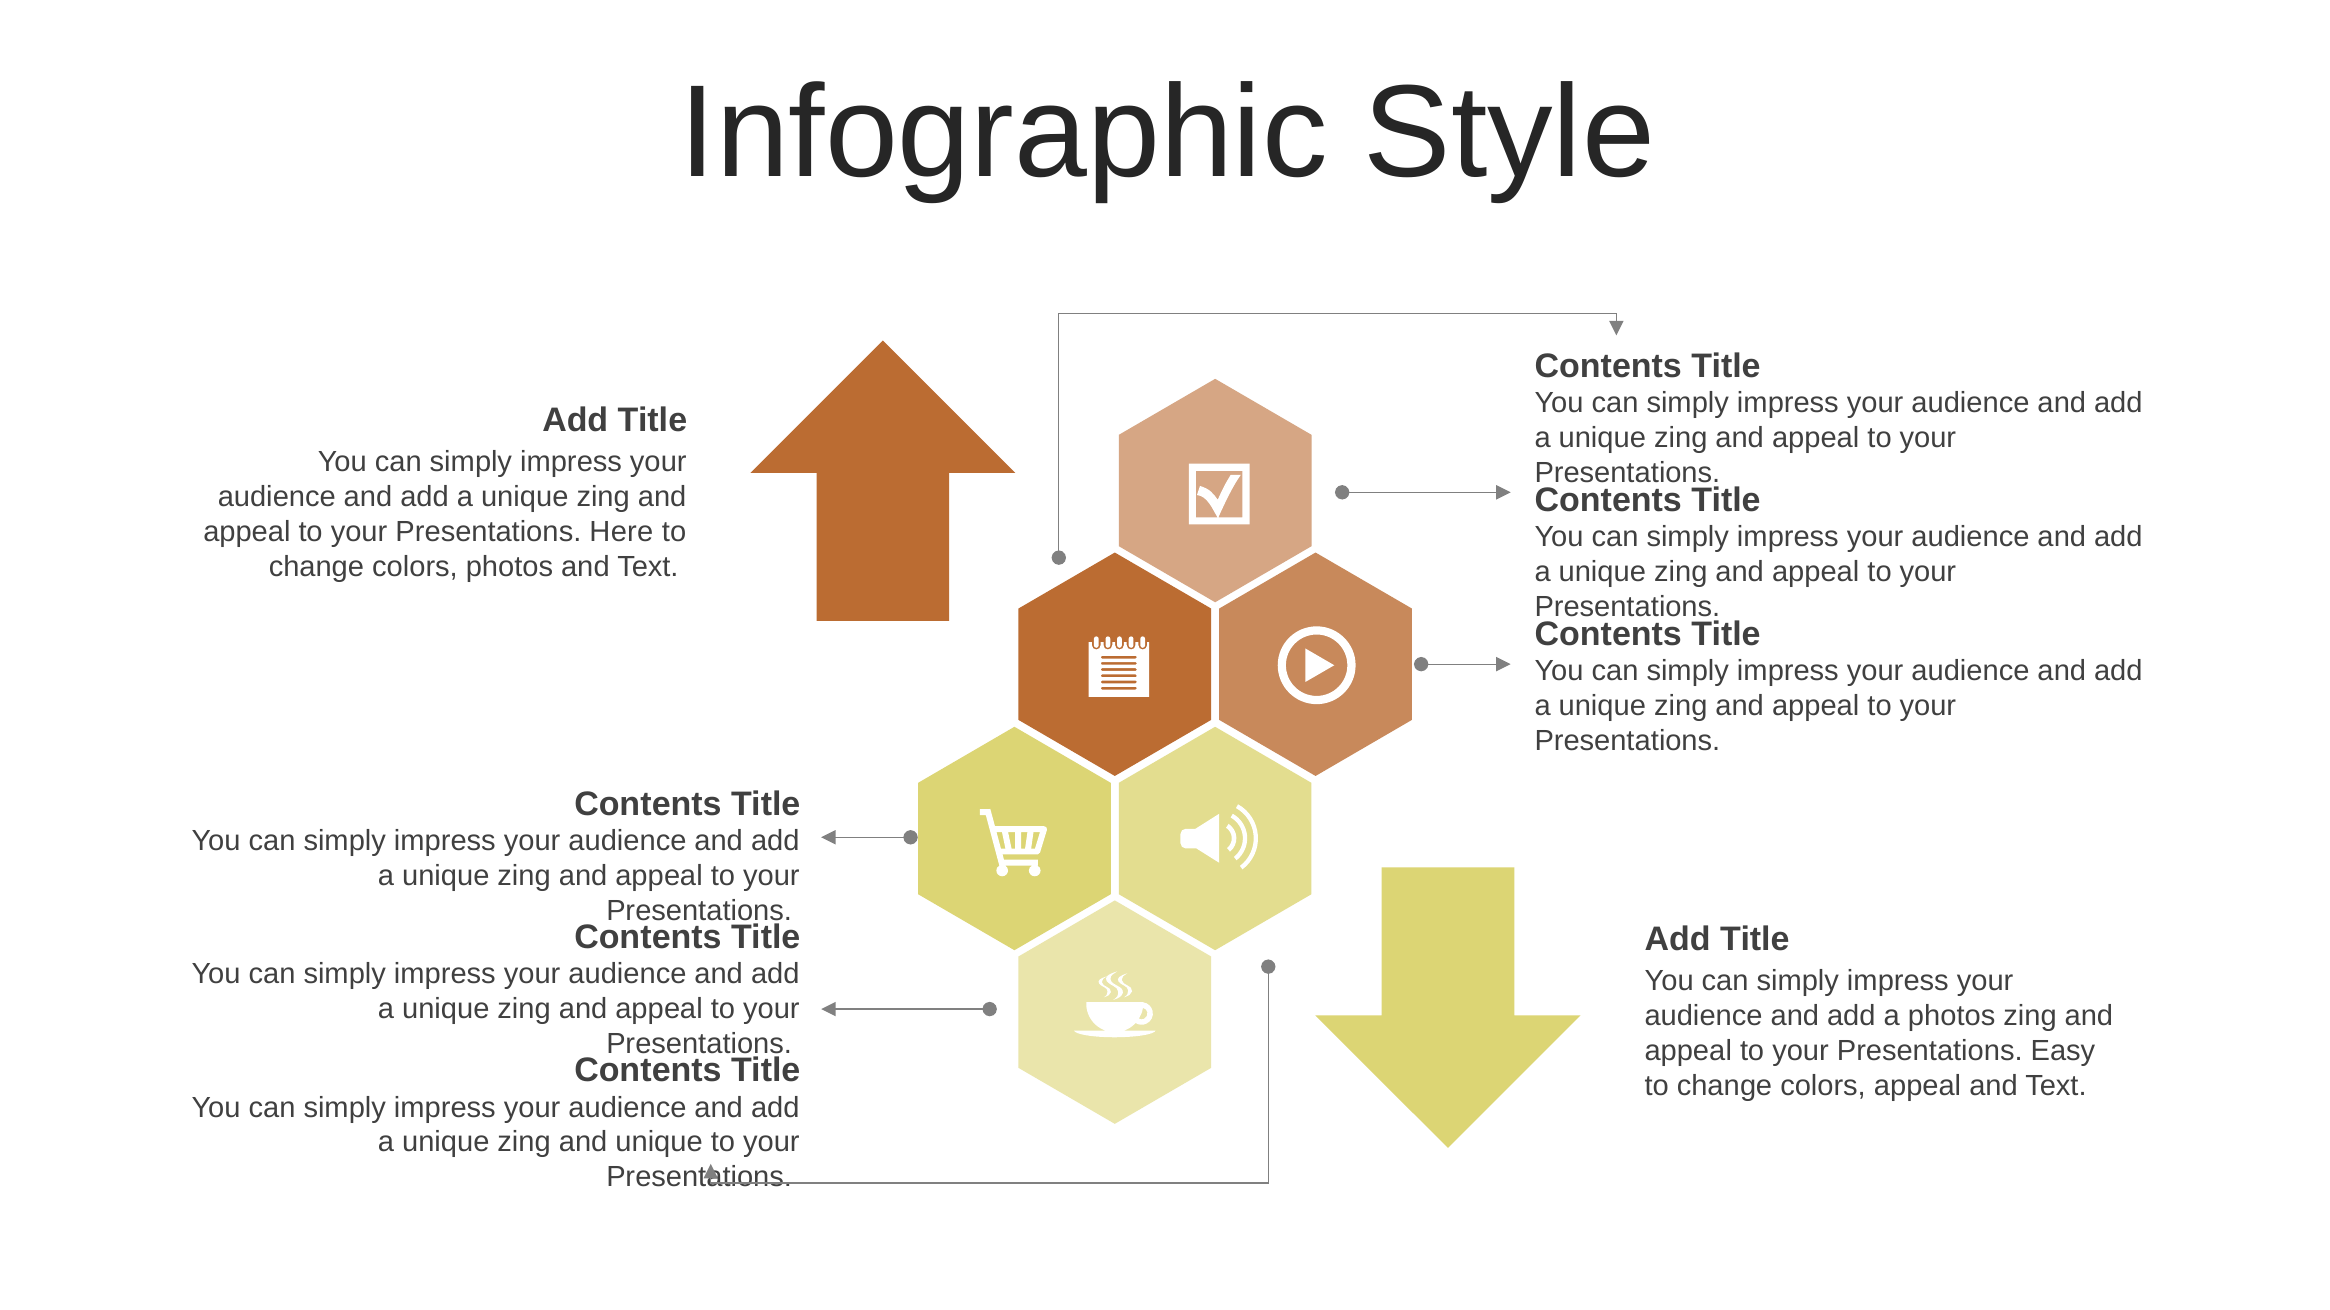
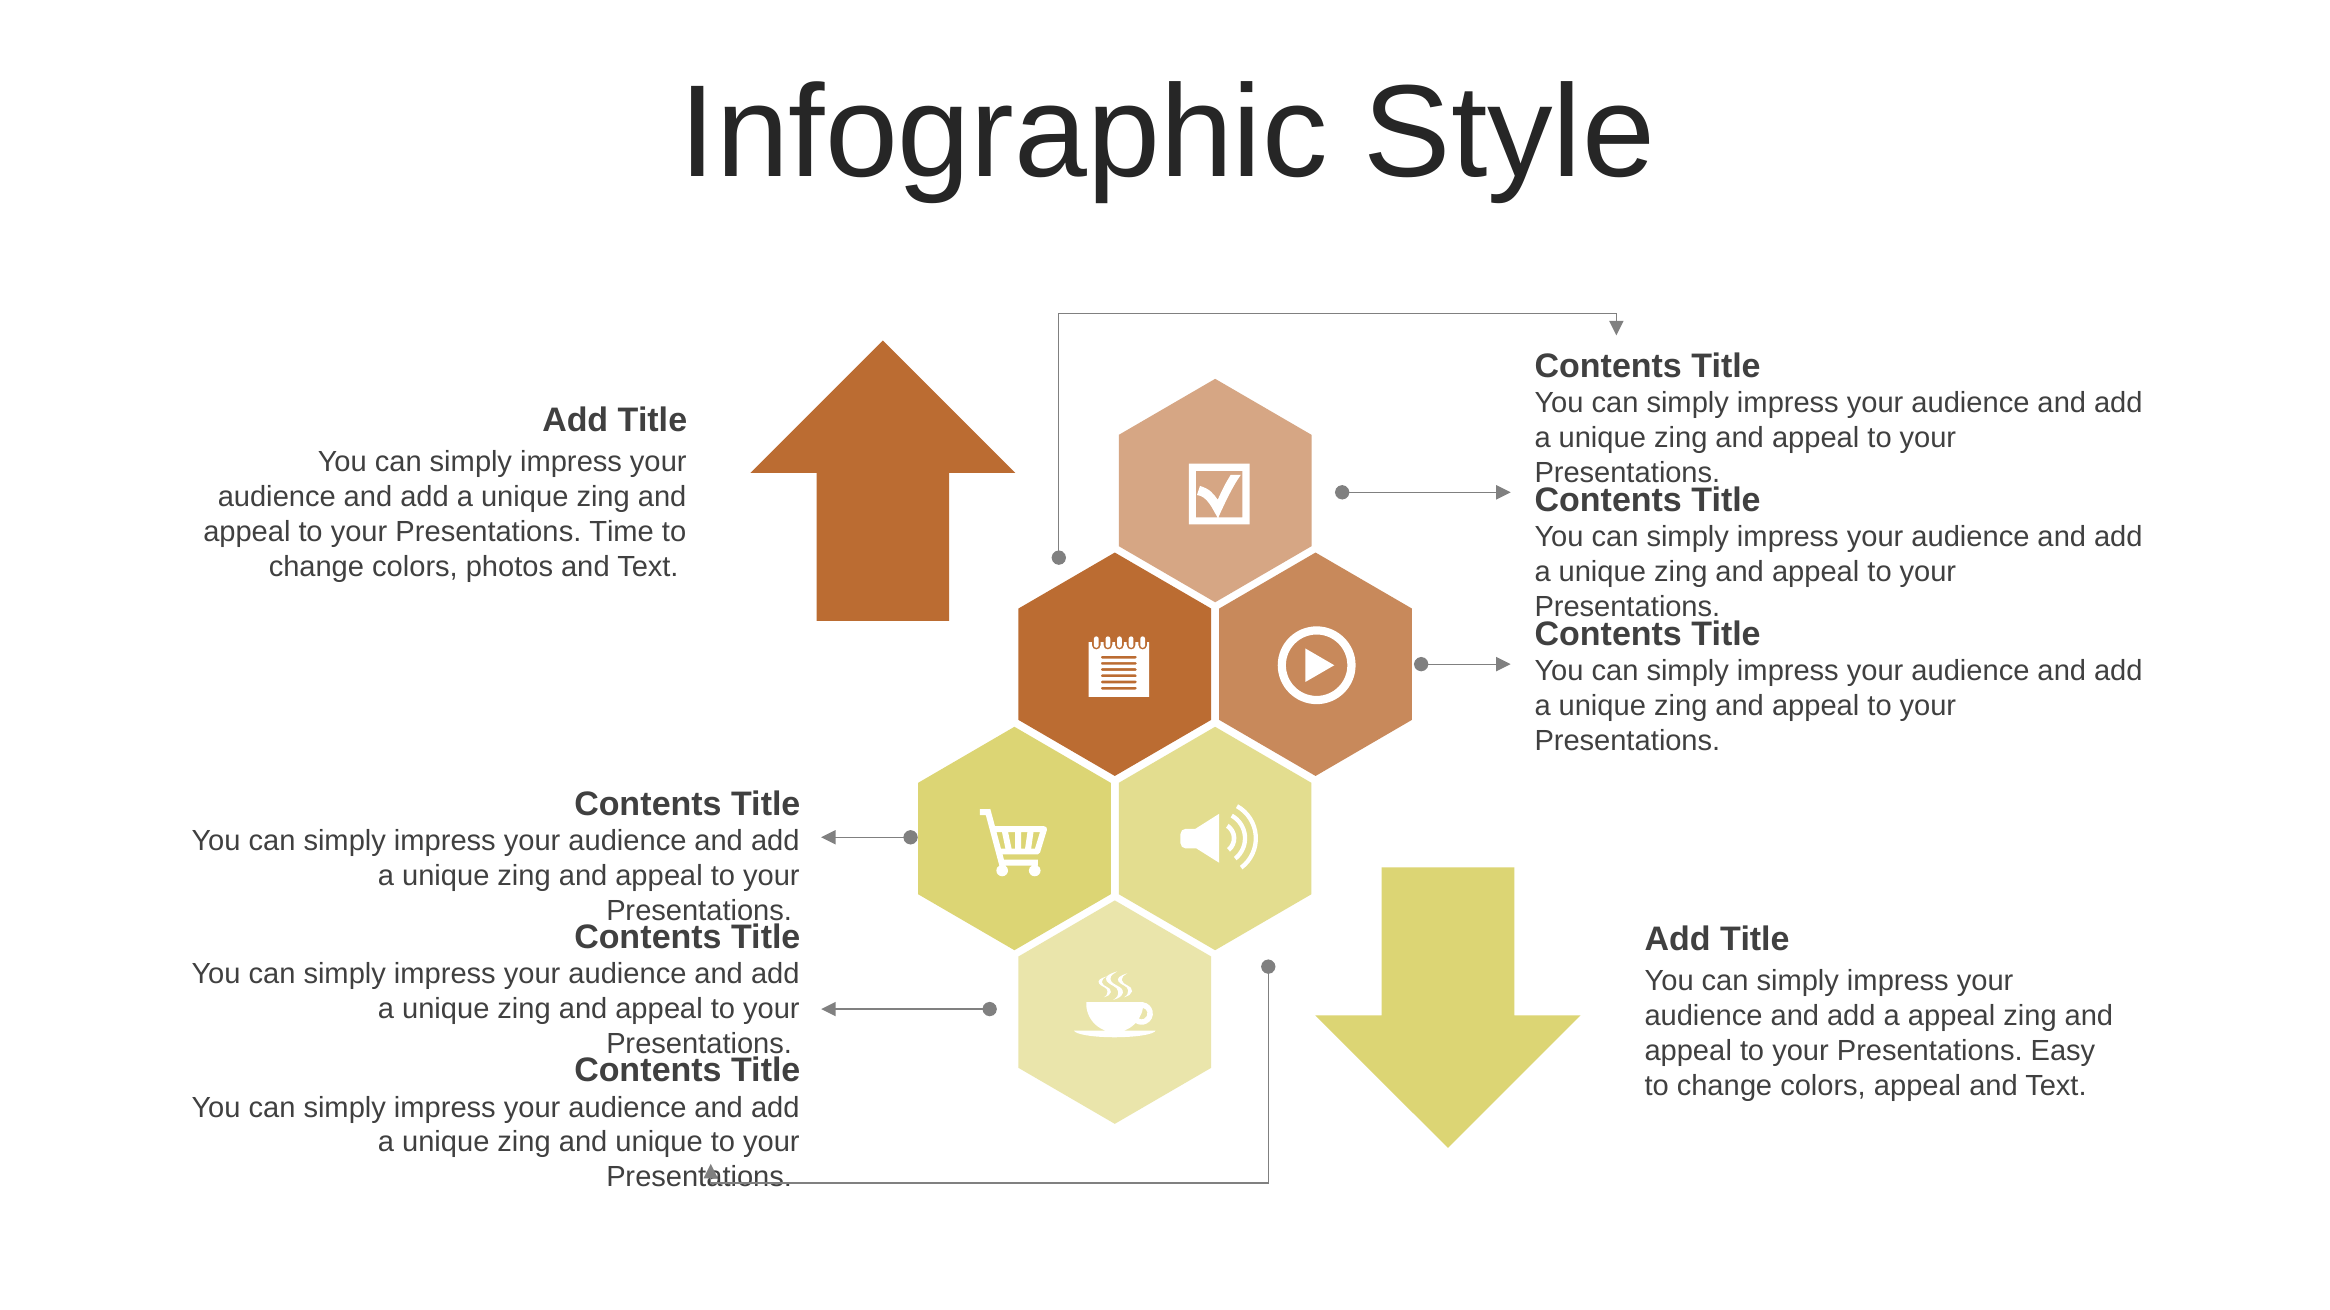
Here: Here -> Time (622, 532)
a photos: photos -> appeal (1952, 1017)
